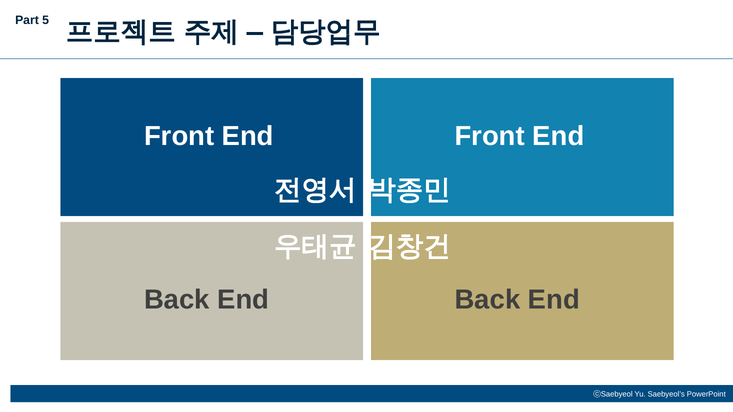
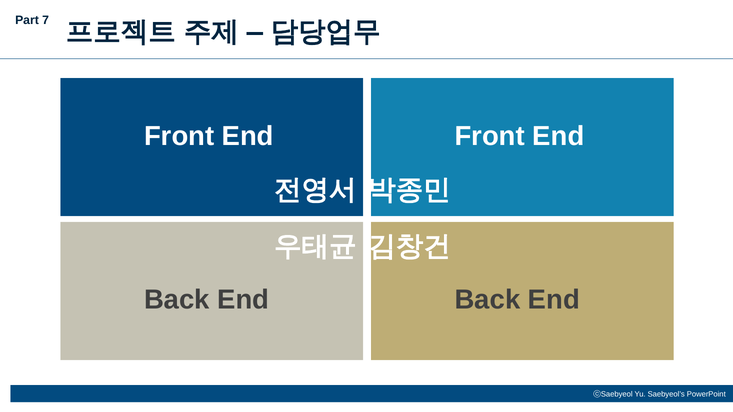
5: 5 -> 7 (46, 20)
